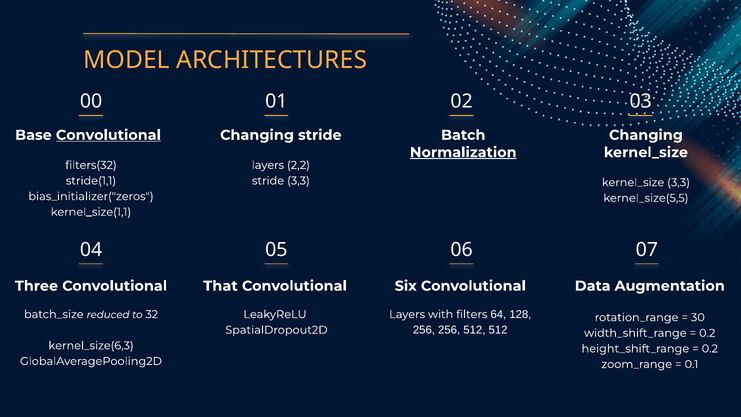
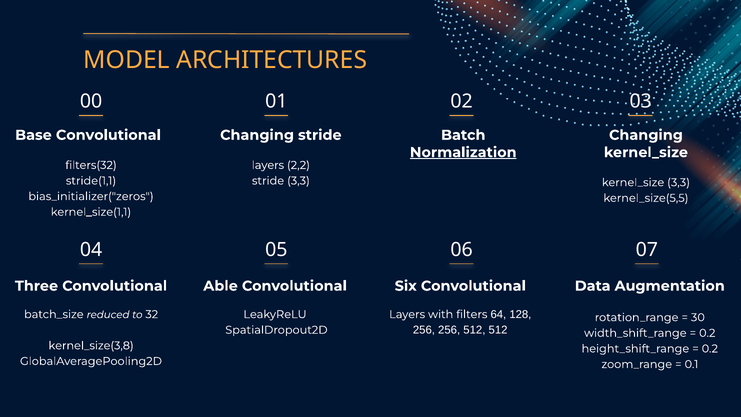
Convolutional underline: present -> none (108, 135)
That: That -> Able (221, 286)
kernel_size(6,3: kernel_size(6,3 -> kernel_size(3,8 (91, 345)
